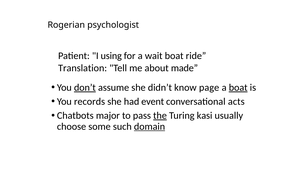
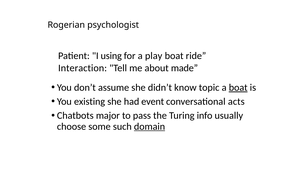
wait: wait -> play (154, 56)
Translation: Translation -> Interaction (83, 68)
don’t underline: present -> none (85, 87)
page: page -> topic (209, 87)
records: records -> existing (90, 101)
the underline: present -> none (160, 115)
kasi: kasi -> info (205, 115)
